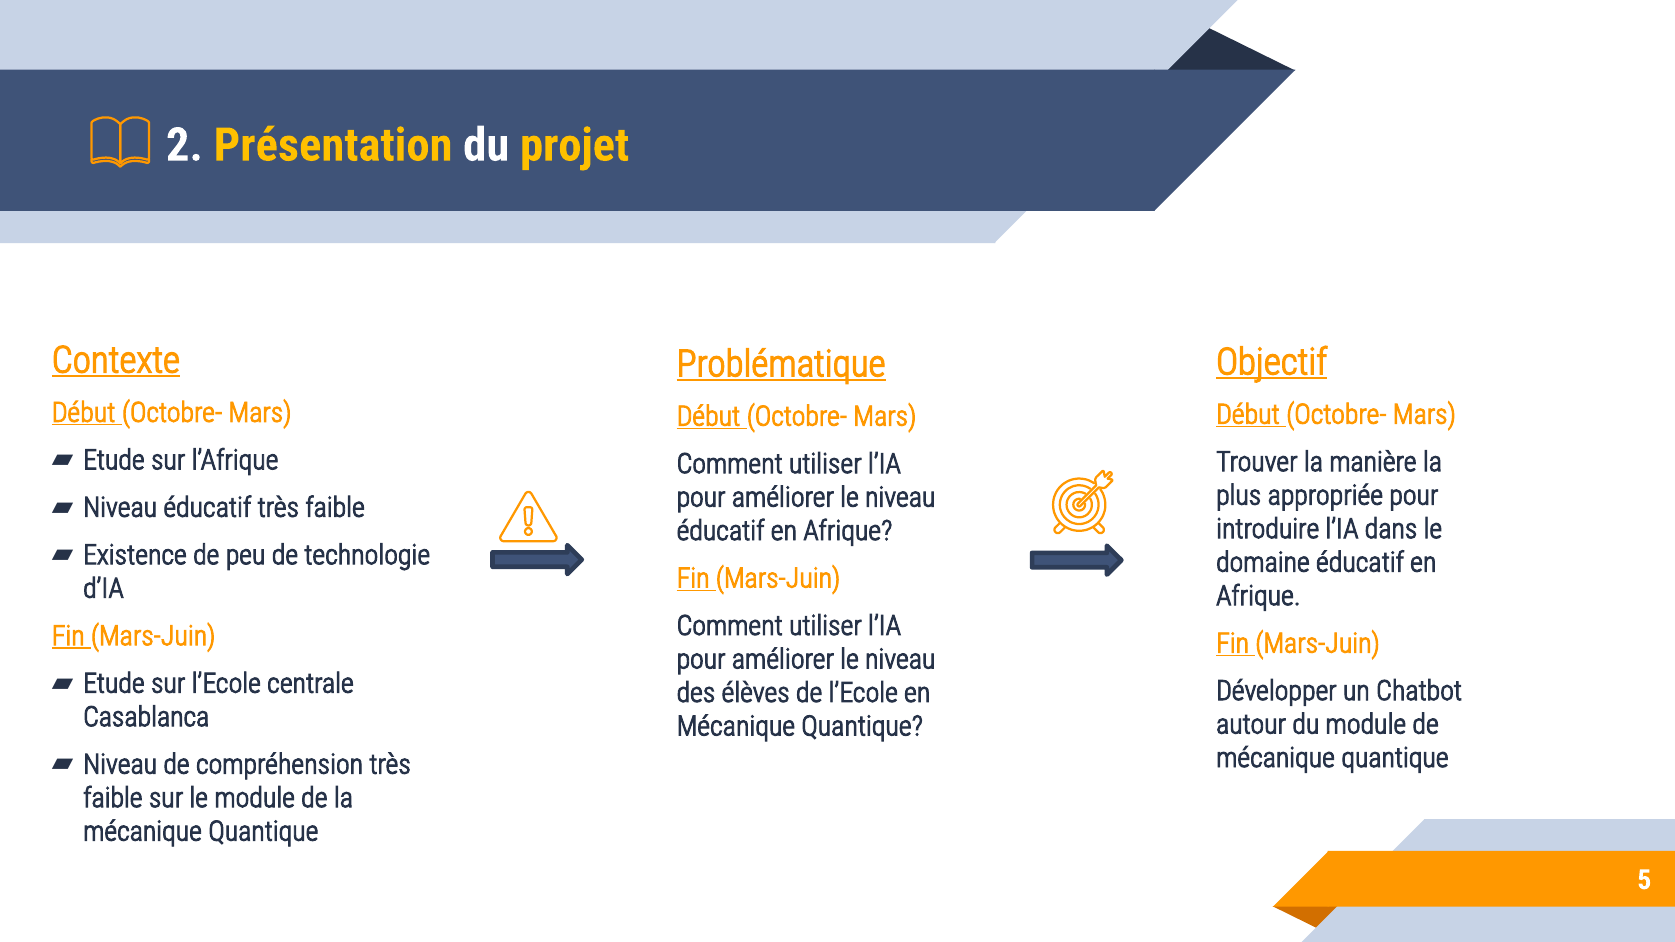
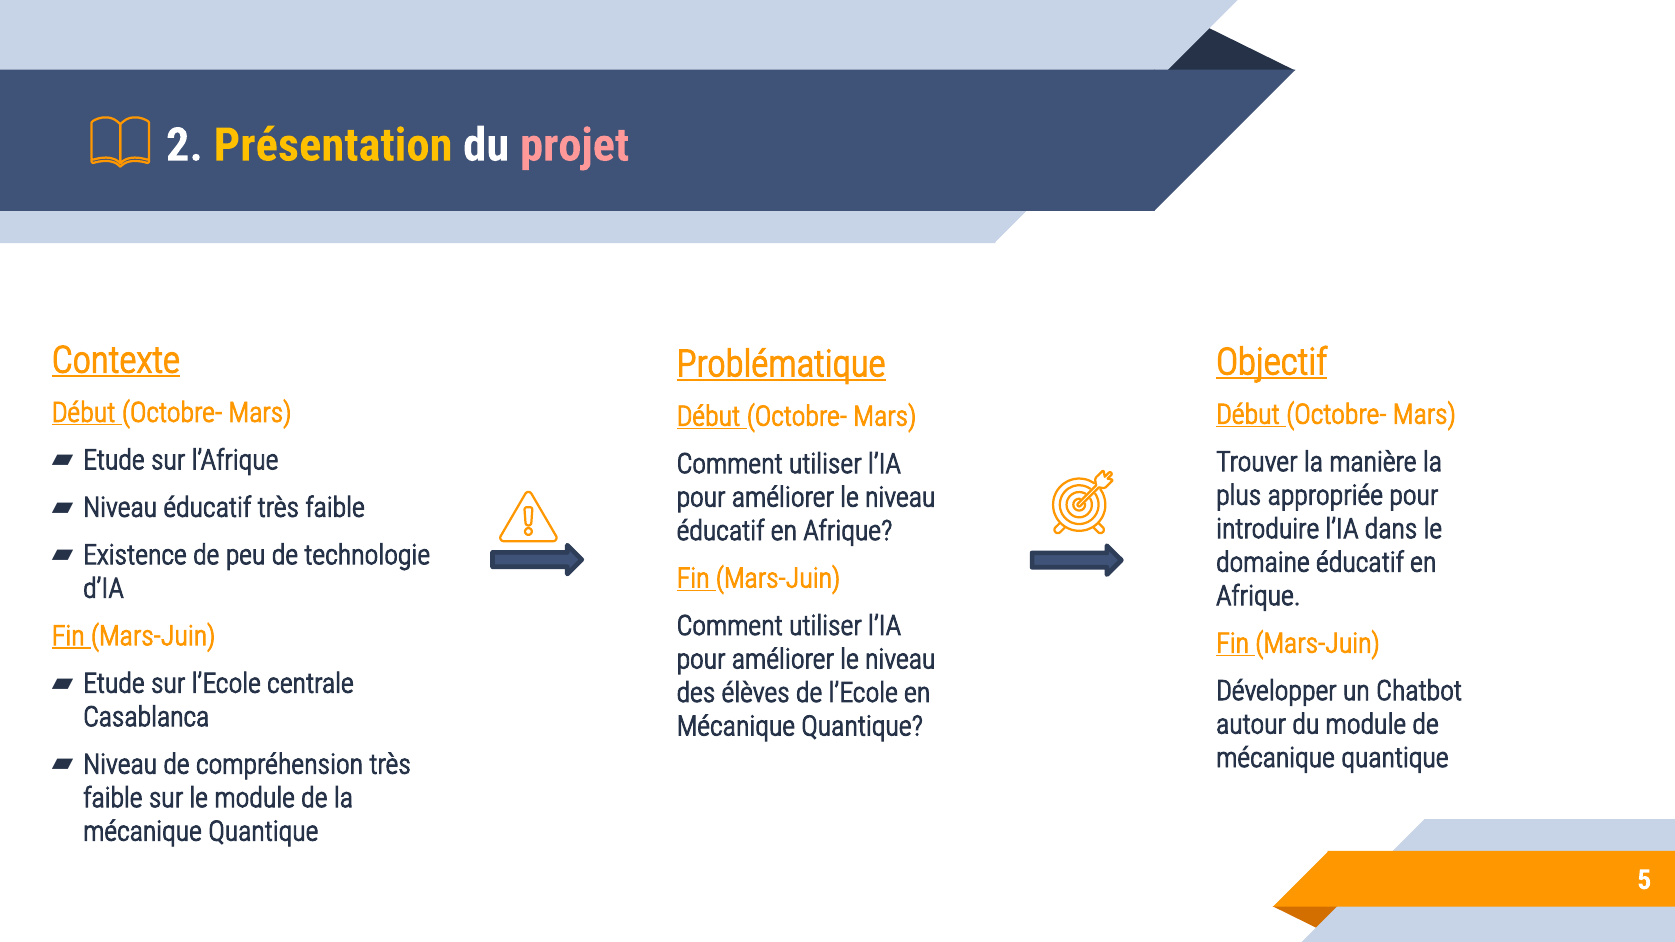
projet colour: yellow -> pink (575, 145)
